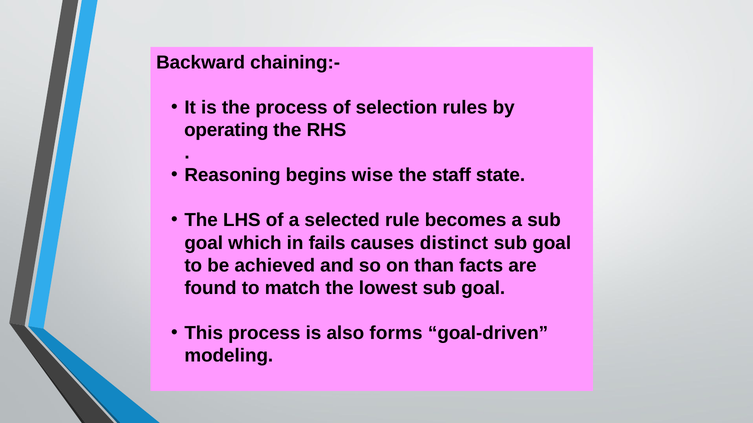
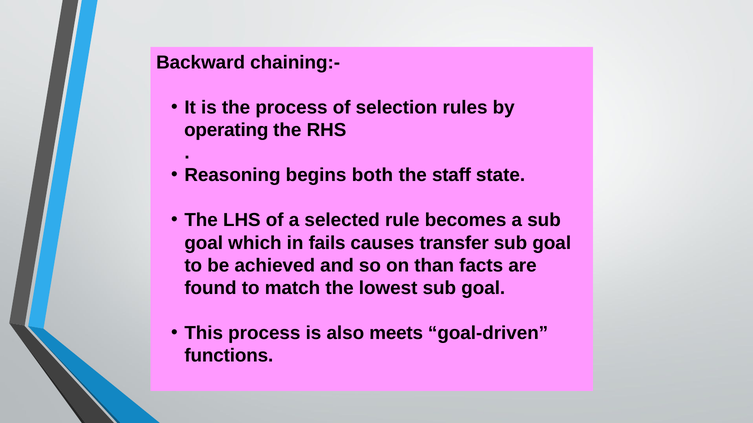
wise: wise -> both (372, 175)
distinct: distinct -> transfer (454, 243)
forms: forms -> meets (396, 334)
modeling: modeling -> functions (229, 356)
